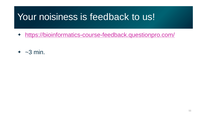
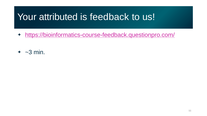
noisiness: noisiness -> attributed (58, 17)
